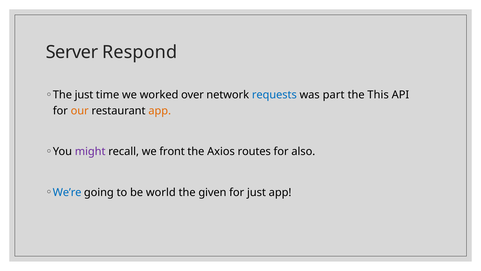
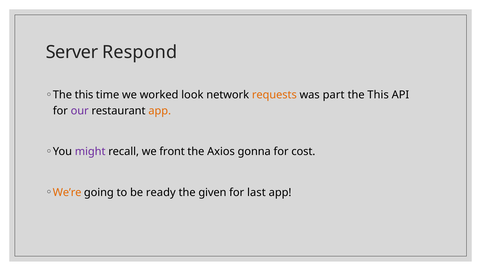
just: just -> this (84, 95)
over: over -> look (192, 95)
requests colour: blue -> orange (274, 95)
our colour: orange -> purple (80, 111)
routes: routes -> gonna (254, 151)
also: also -> cost (303, 151)
We’re colour: blue -> orange (67, 192)
world: world -> ready (161, 192)
for just: just -> last (256, 192)
